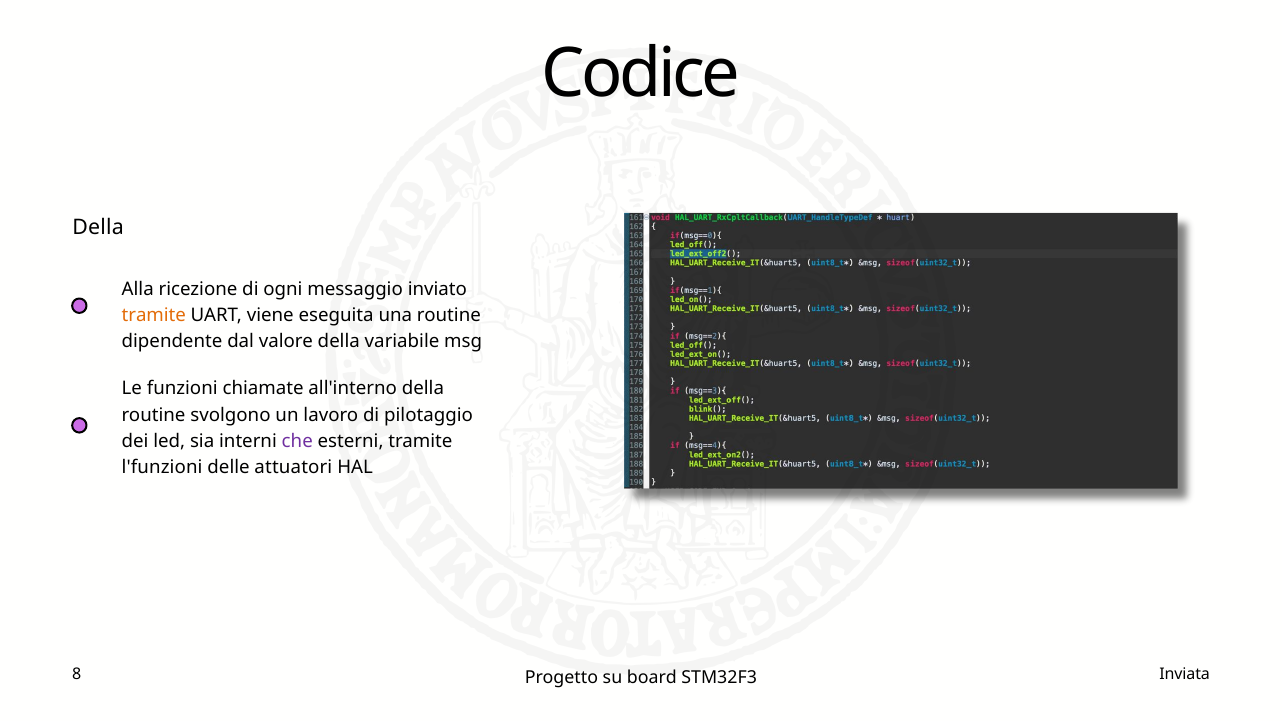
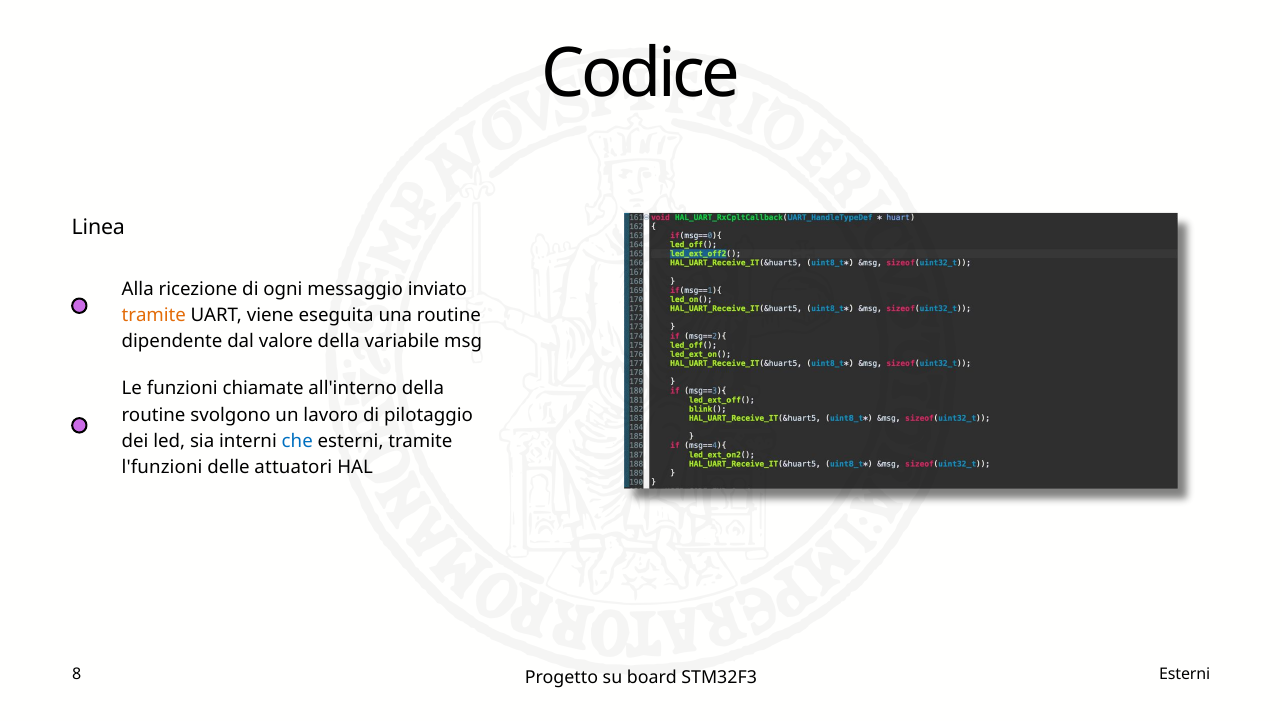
Della: Della -> Linea (98, 228)
che colour: purple -> blue (297, 441)
Inviata: Inviata -> Esterni (1185, 674)
